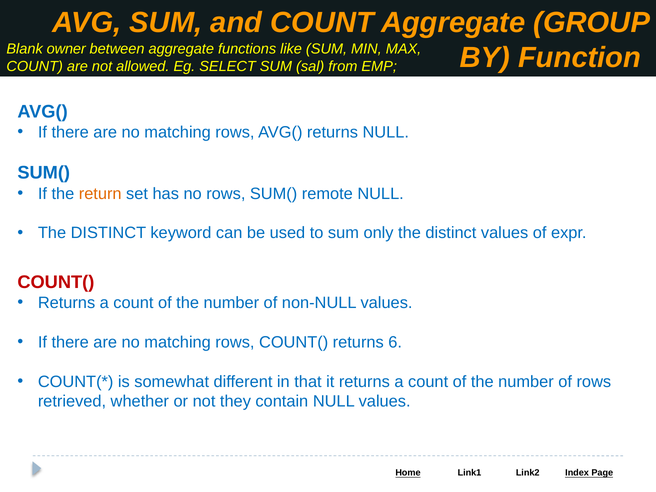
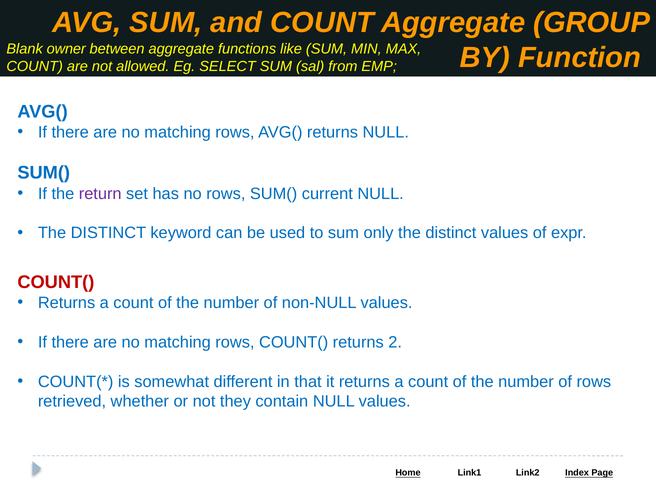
return colour: orange -> purple (100, 194)
remote: remote -> current (327, 194)
6: 6 -> 2 (395, 342)
